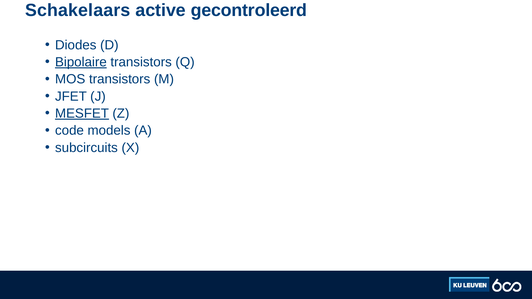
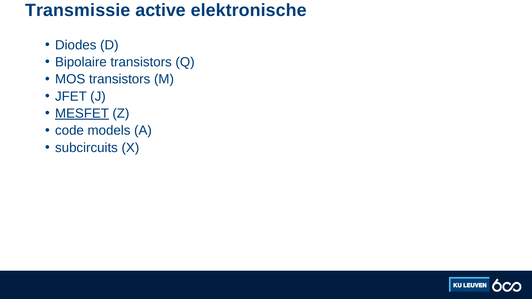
Schakelaars: Schakelaars -> Transmissie (78, 10)
gecontroleerd: gecontroleerd -> elektronische (249, 10)
Bipolaire underline: present -> none (81, 62)
